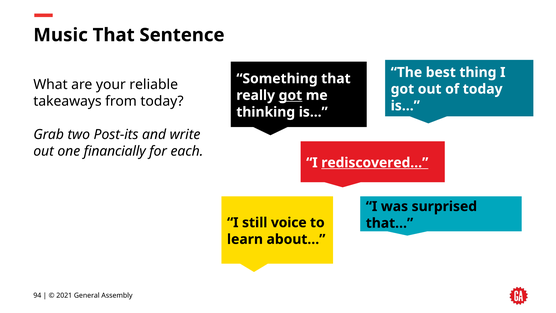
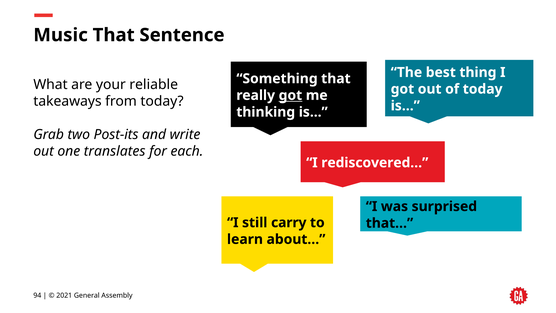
financially: financially -> translates (115, 151)
rediscovered… underline: present -> none (375, 163)
voice: voice -> carry (289, 222)
